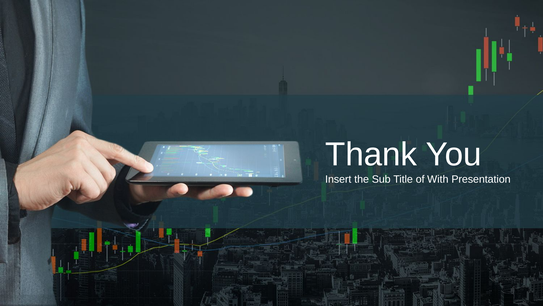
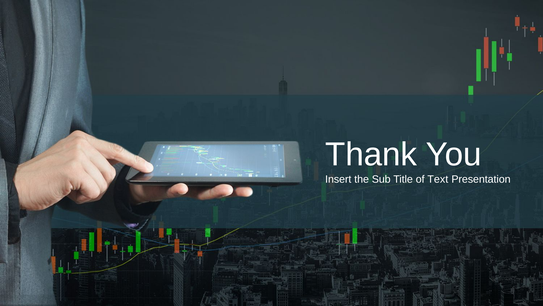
With: With -> Text (438, 179)
